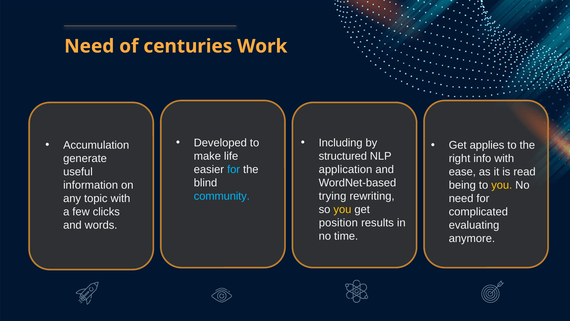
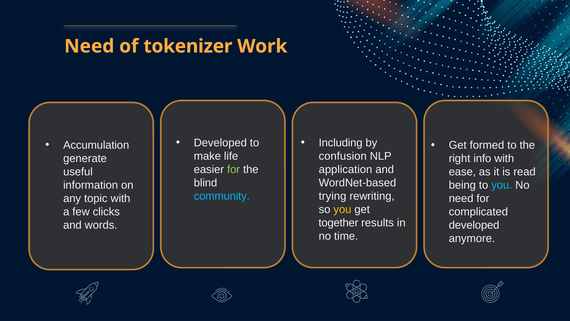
centuries: centuries -> tokenizer (188, 46)
applies: applies -> formed (487, 145)
structured: structured -> confusion (343, 156)
for colour: light blue -> light green (234, 169)
you colour: yellow -> light blue (502, 185)
position: position -> together (338, 223)
evaluating: evaluating -> developed (474, 225)
